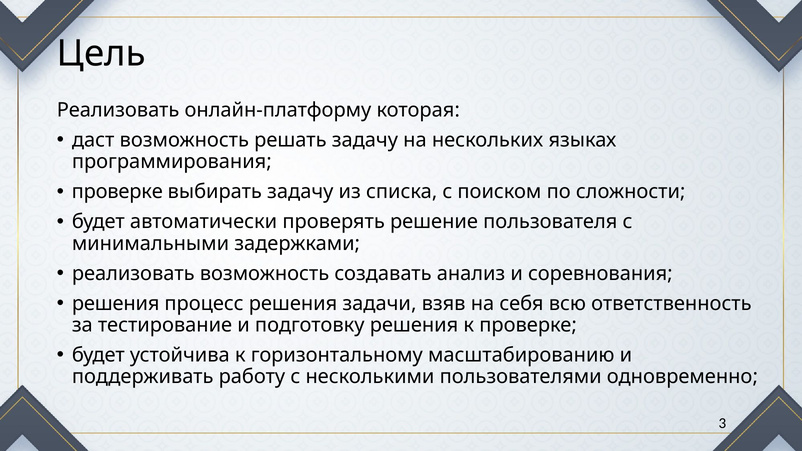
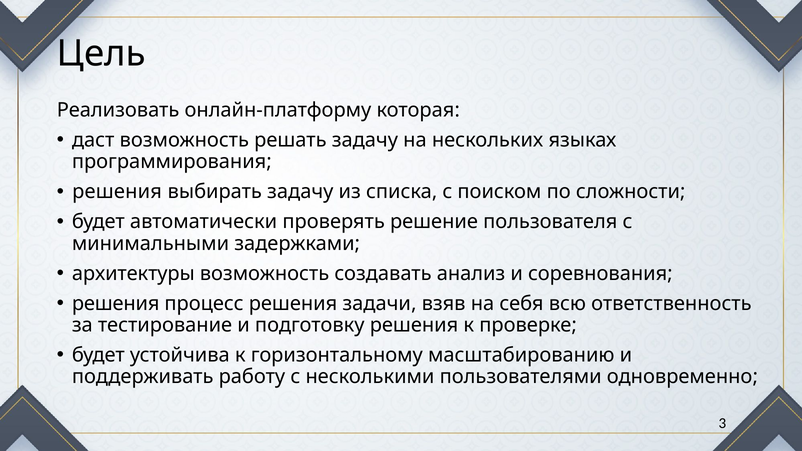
проверке: проверке -> решения (117, 192)
реализовать: реализовать -> архитектуры (133, 274)
